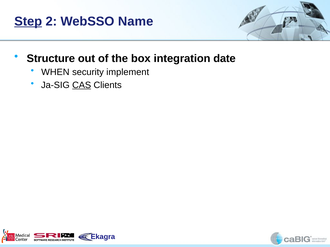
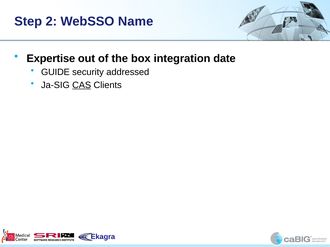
Step underline: present -> none (28, 22)
Structure: Structure -> Expertise (51, 59)
WHEN: WHEN -> GUIDE (55, 72)
implement: implement -> addressed (128, 72)
